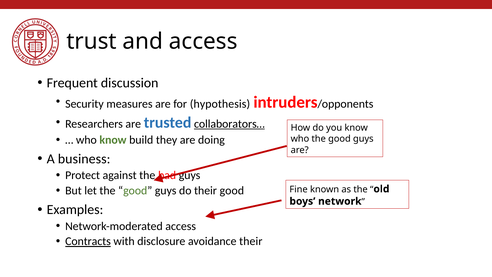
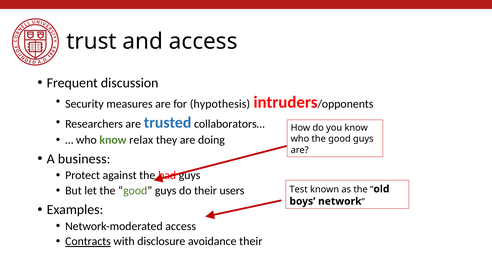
collaborators… underline: present -> none (229, 124)
build: build -> relax (141, 140)
their good: good -> users (232, 191)
Fine: Fine -> Test (299, 189)
